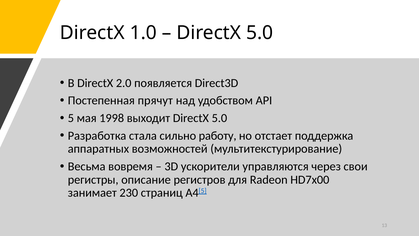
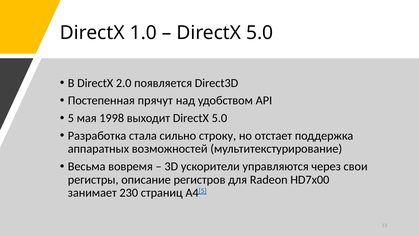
работу: работу -> строку (218, 135)
